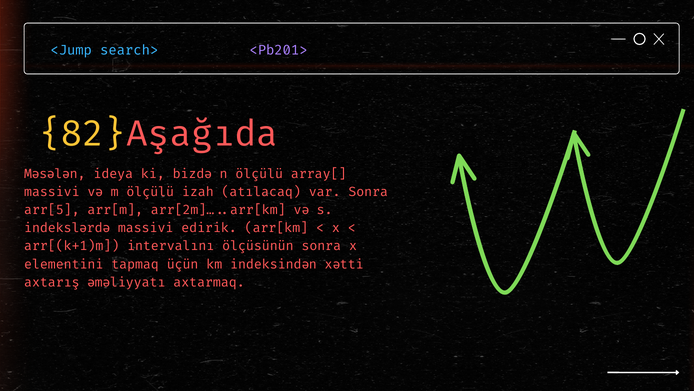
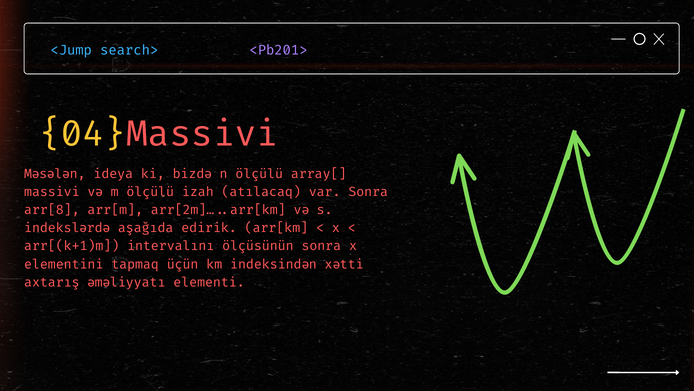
82: 82 -> 04 (82, 134)
Aşağıda: Aşağıda -> Massivi (202, 134)
arr[5: arr[5 -> arr[8 (52, 210)
massivi: massivi -> aşağıda (146, 228)
axtarmaq: axtarmaq -> elementi (209, 282)
